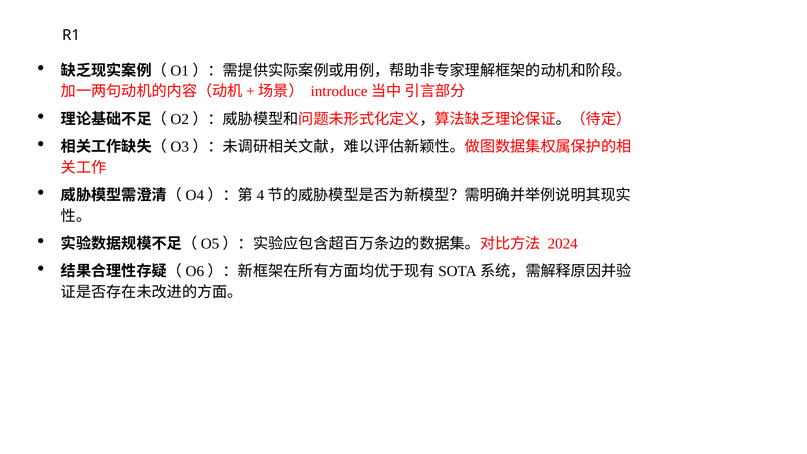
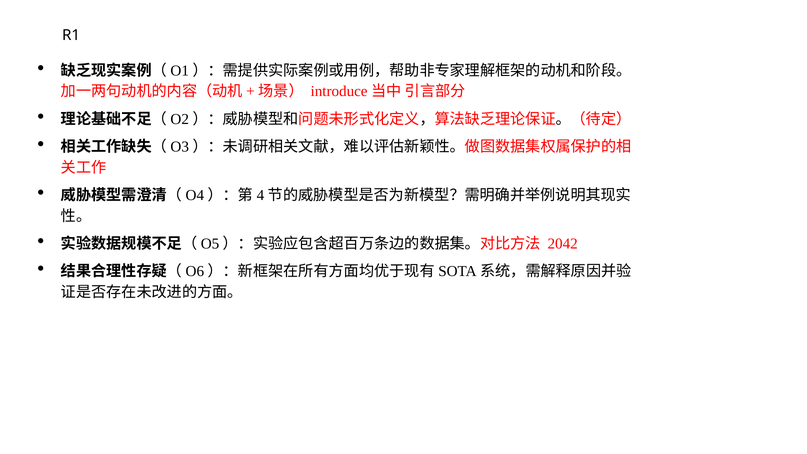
2024: 2024 -> 2042 (563, 244)
